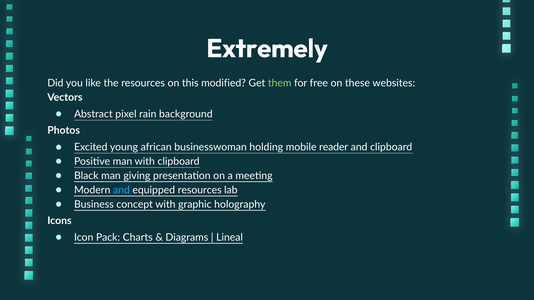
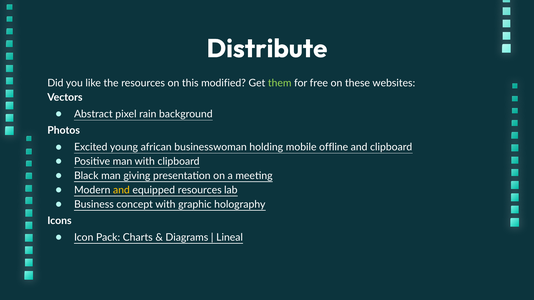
Extremely: Extremely -> Distribute (267, 49)
reader: reader -> offline (334, 147)
and colour: light blue -> yellow (121, 190)
